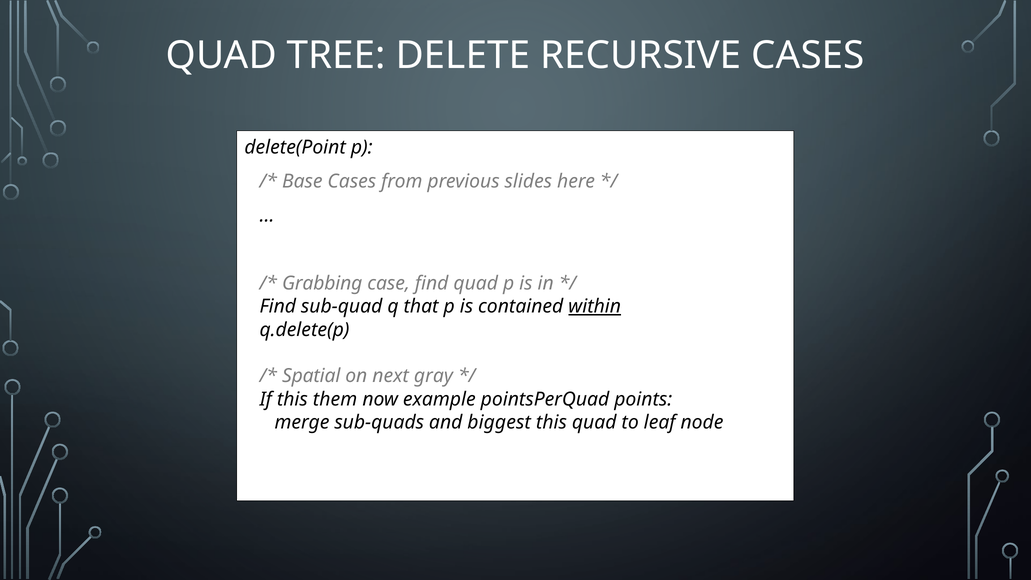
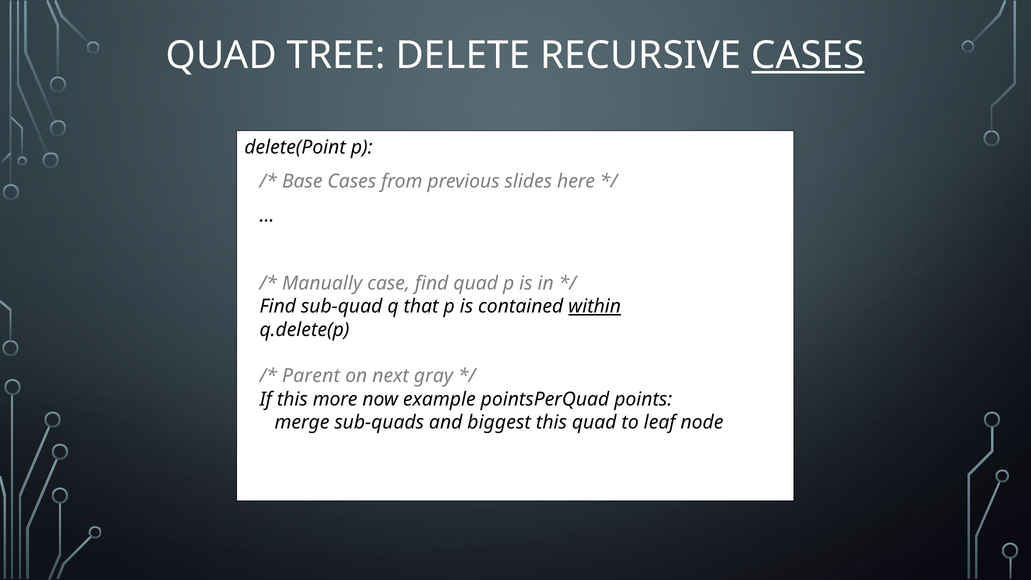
CASES underline: none -> present (808, 55)
Grabbing: Grabbing -> Manually (322, 283)
Spatial: Spatial -> Parent (311, 376)
them: them -> more (335, 399)
